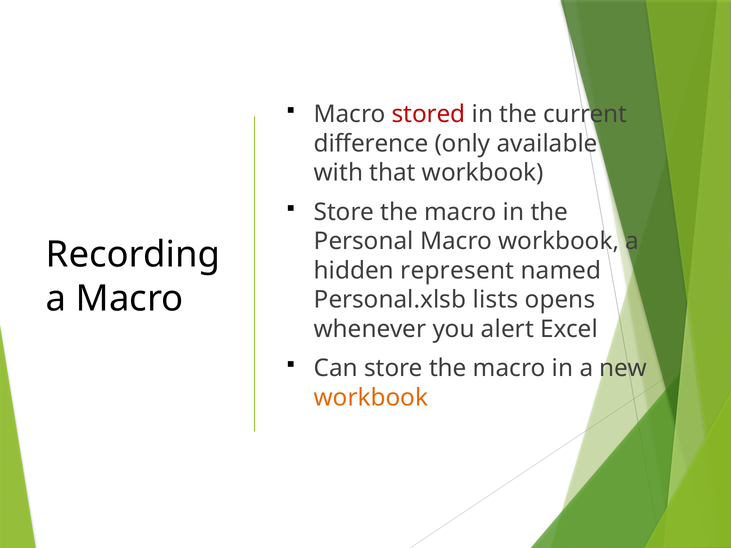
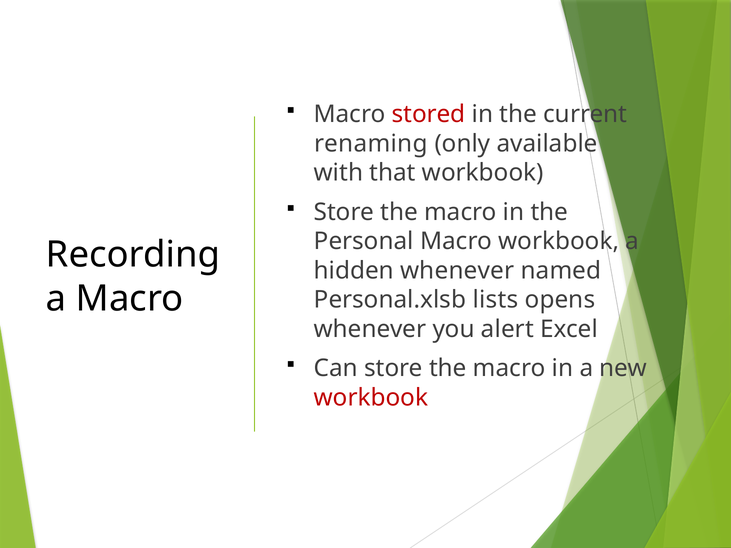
difference: difference -> renaming (371, 144)
hidden represent: represent -> whenever (457, 271)
workbook colour: orange -> red (371, 398)
